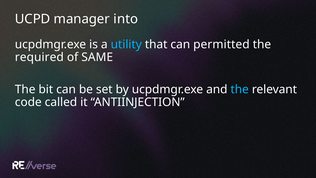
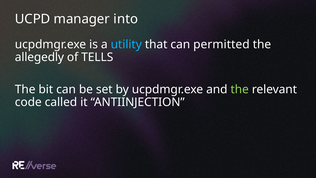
required: required -> allegedly (39, 57)
SAME: SAME -> TELLS (97, 57)
the colour: light blue -> light green (240, 89)
